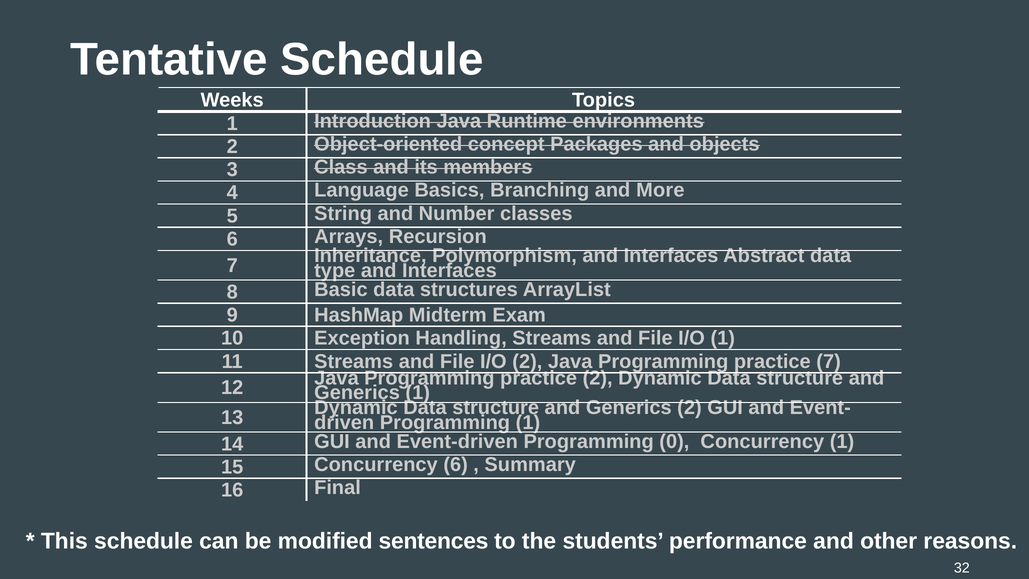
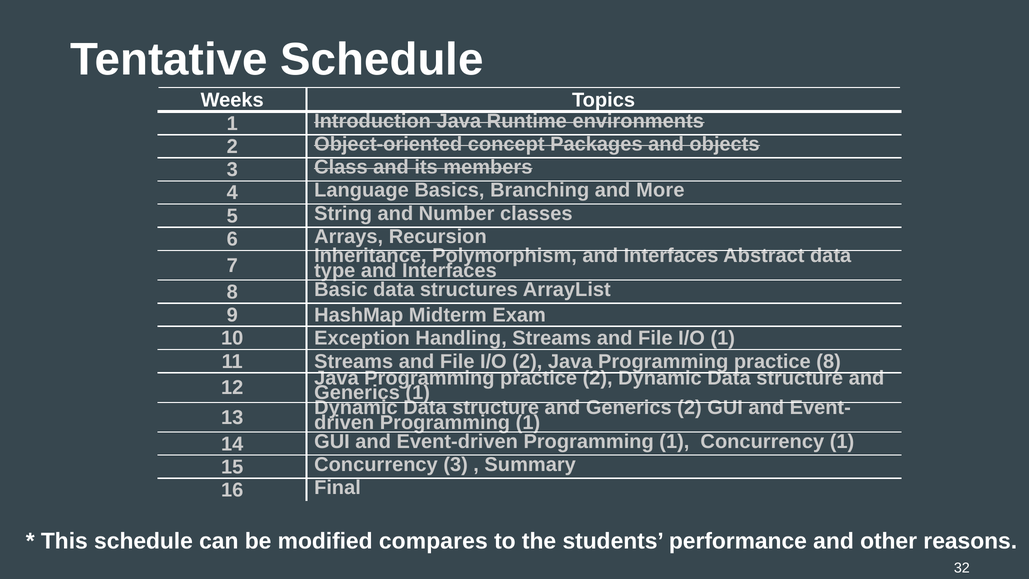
practice 7: 7 -> 8 (829, 361)
Event-driven Programming 0: 0 -> 1 (674, 441)
Concurrency 6: 6 -> 3 (456, 464)
sentences: sentences -> compares (433, 541)
